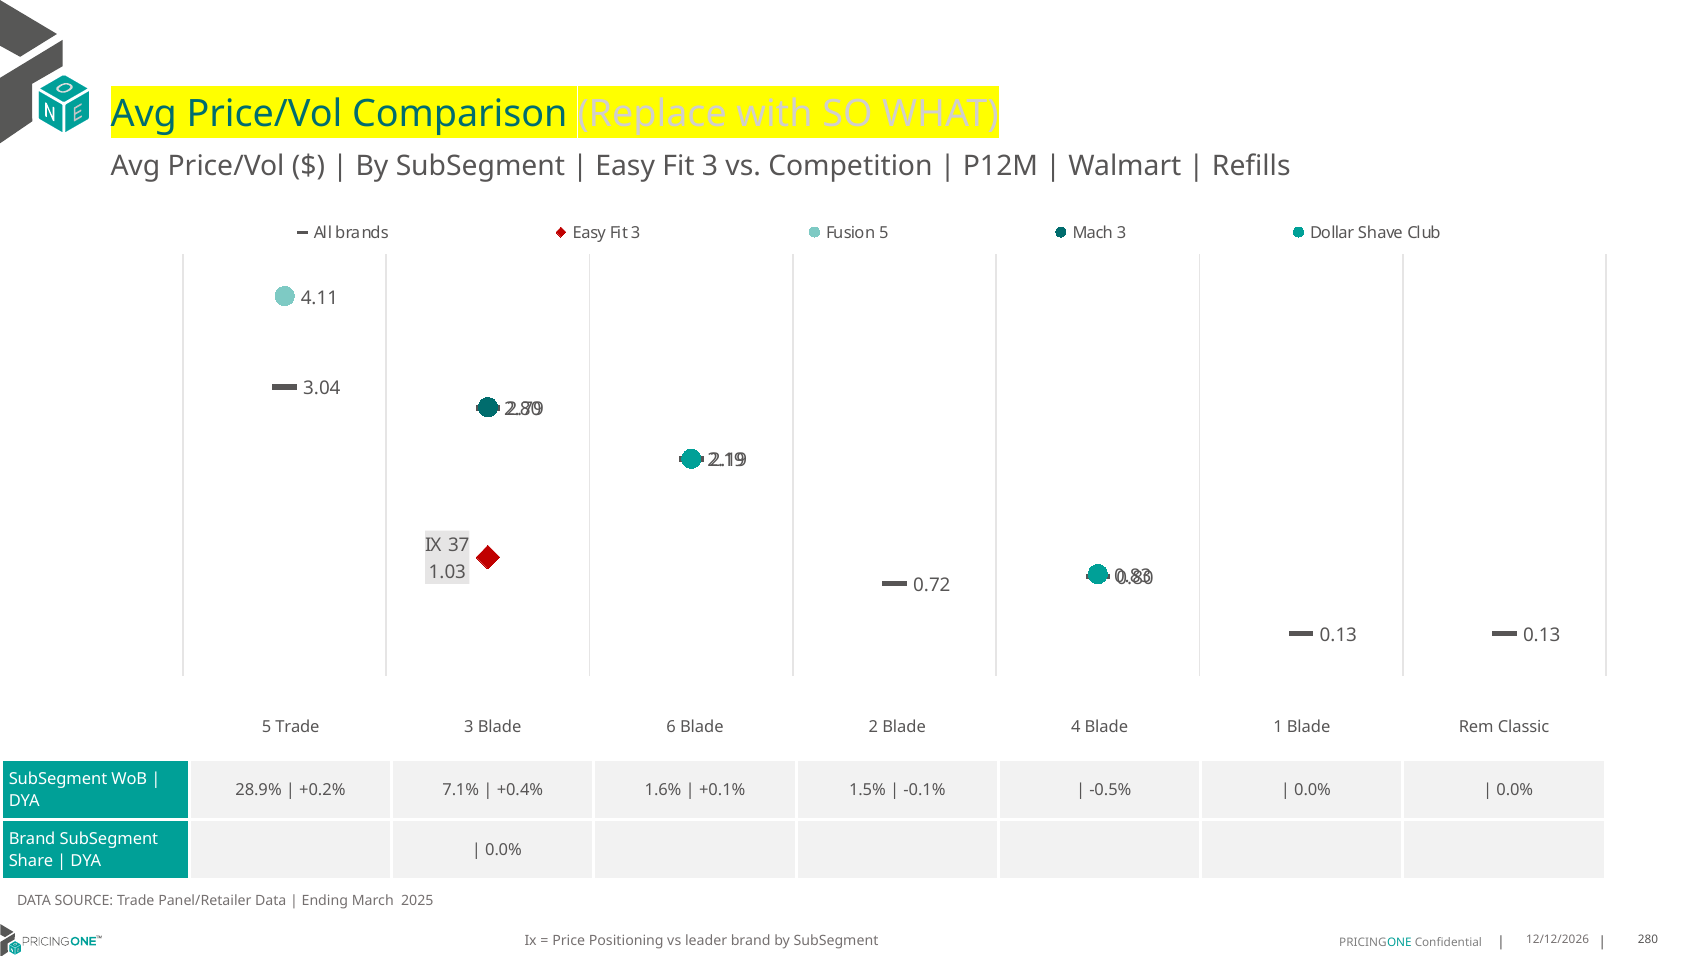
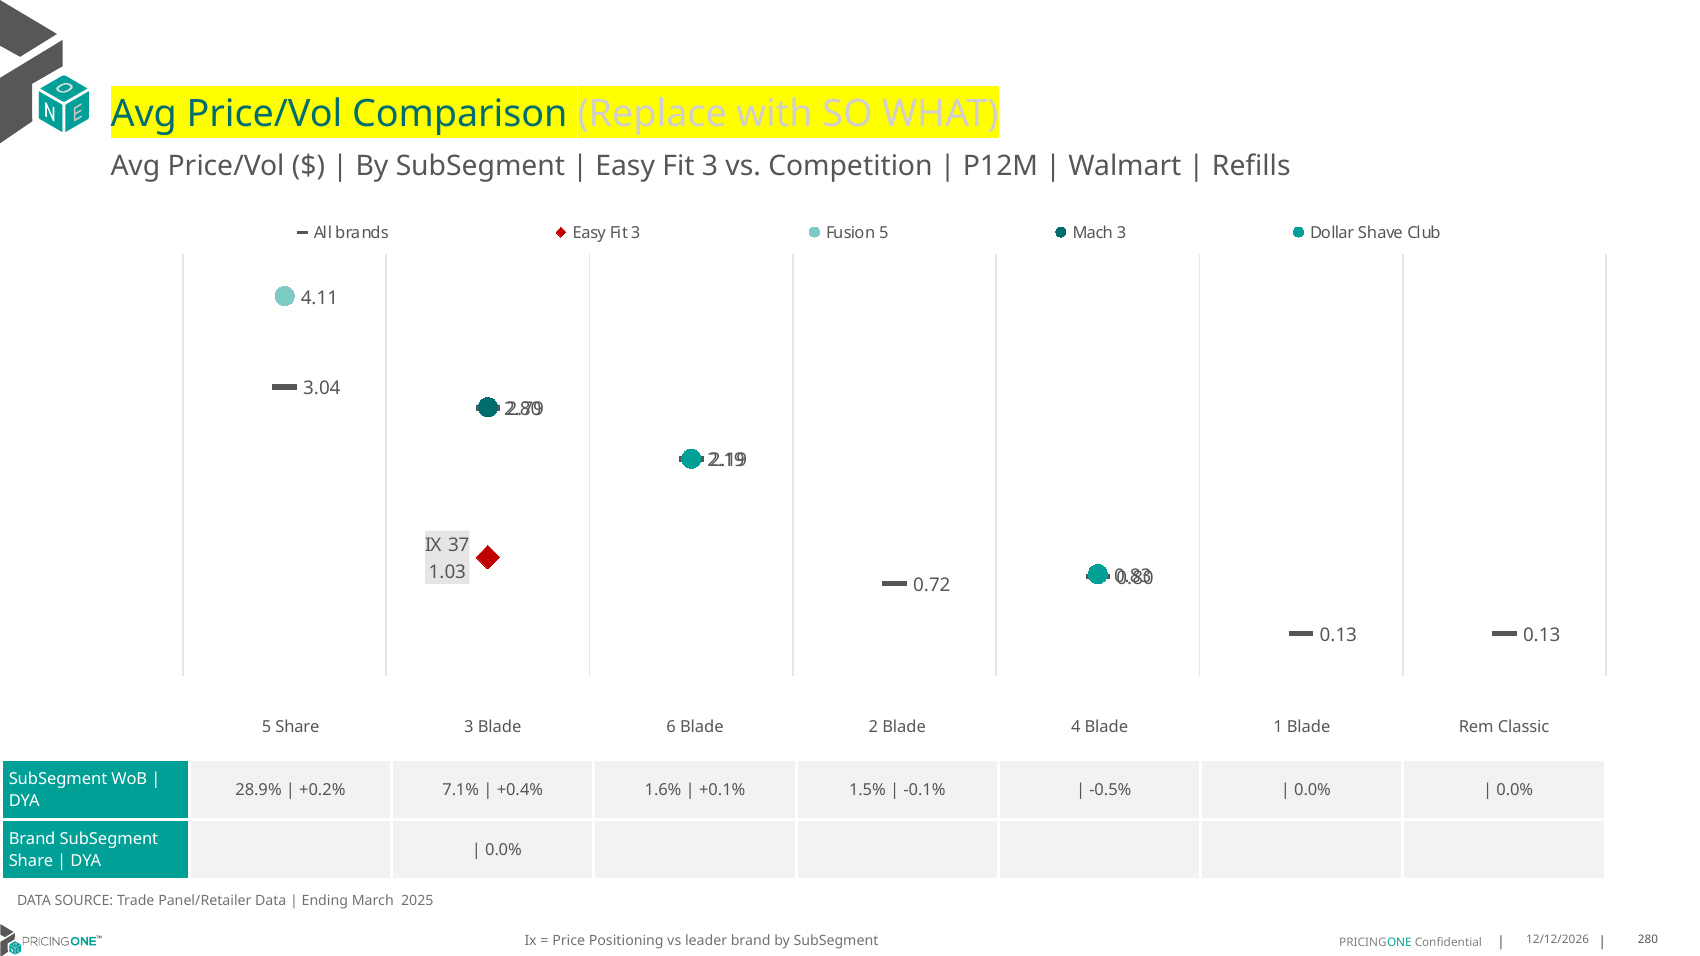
5 Trade: Trade -> Share (297, 728)
